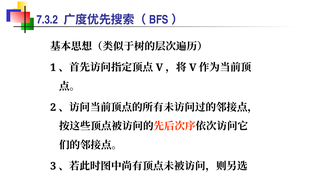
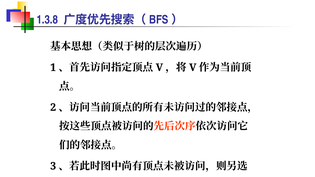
7.3.2: 7.3.2 -> 1.3.8 (47, 20)
